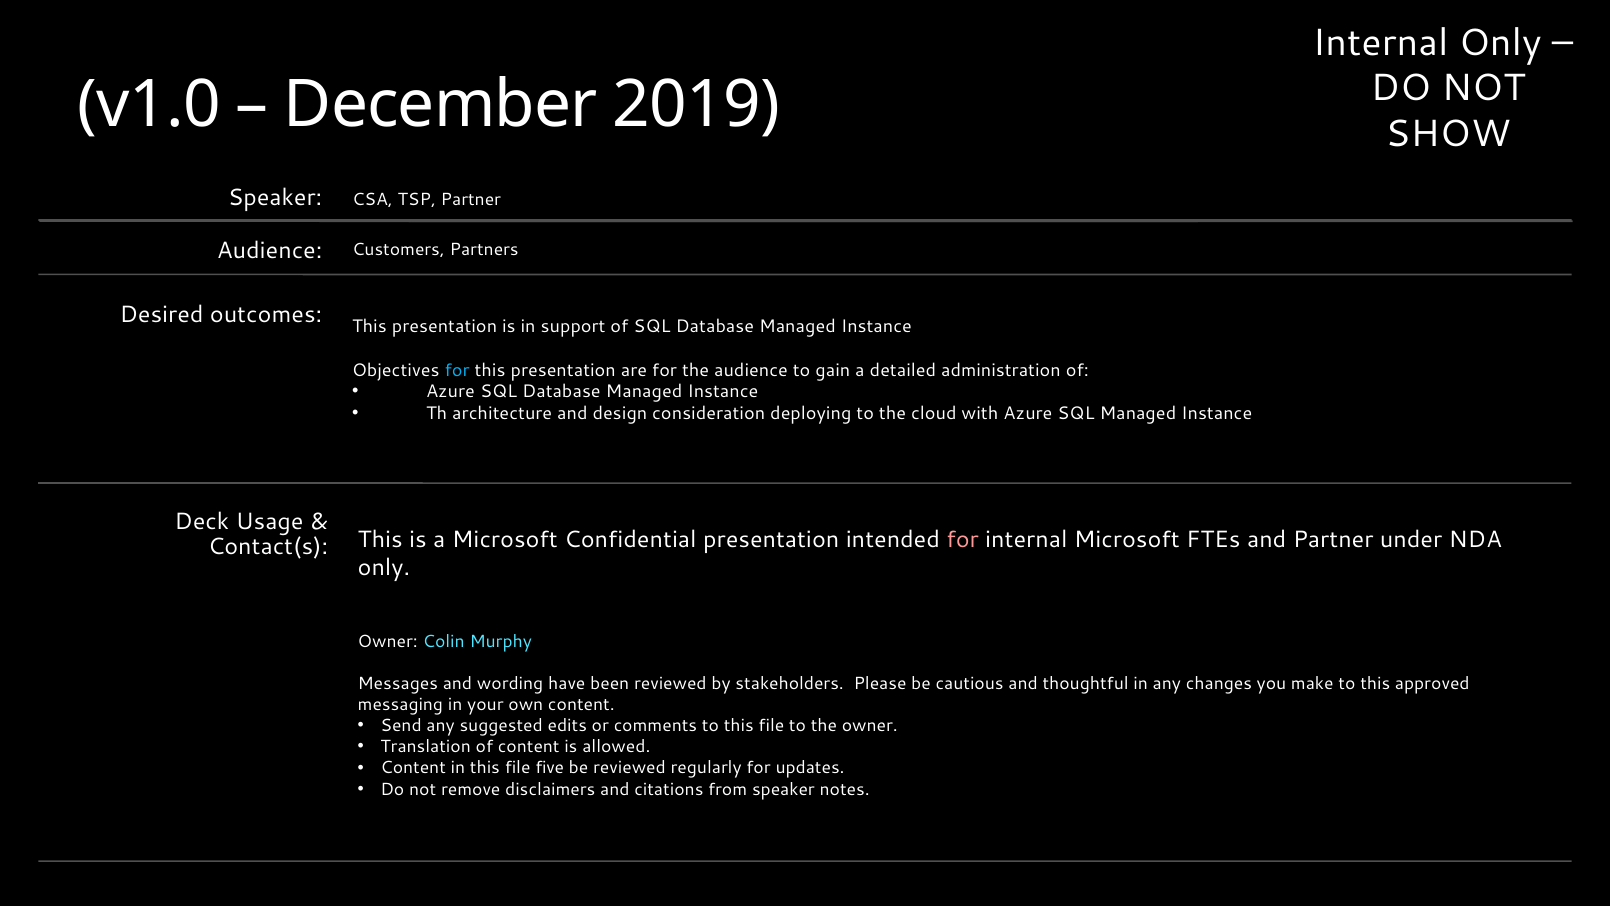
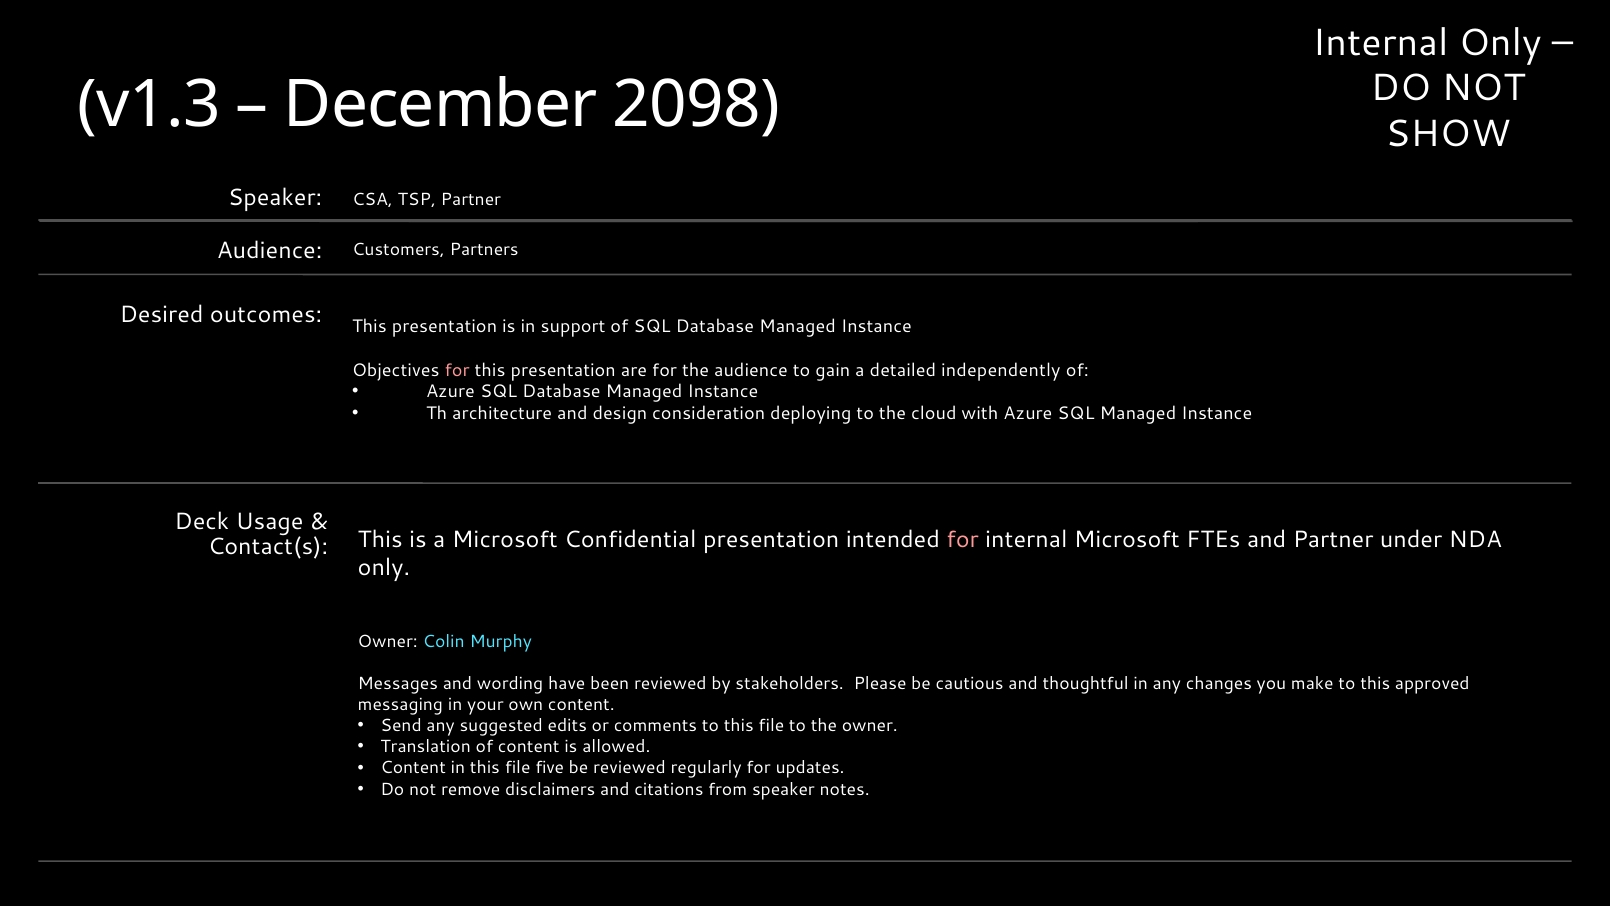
v1.0: v1.0 -> v1.3 (149, 104)
2019: 2019 -> 2098 (697, 104)
for colour: light blue -> pink (457, 370)
administration: administration -> independently (1001, 370)
